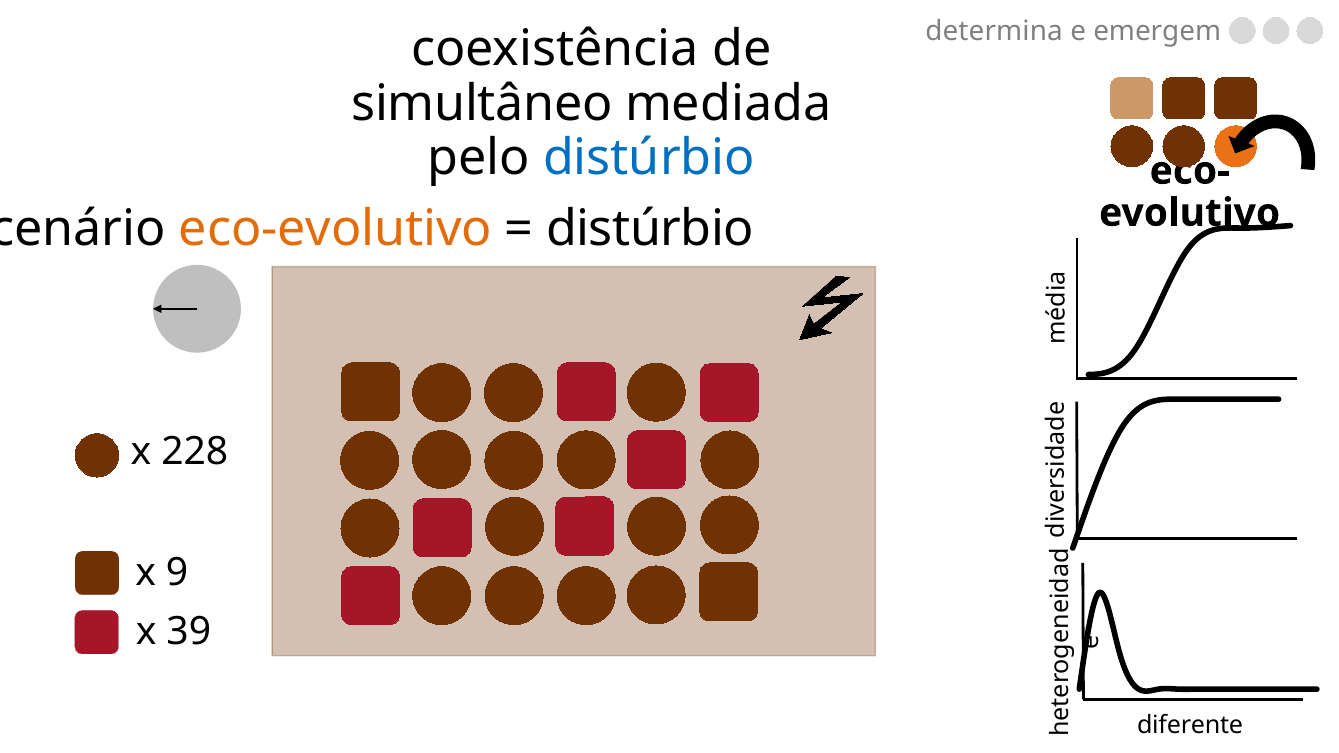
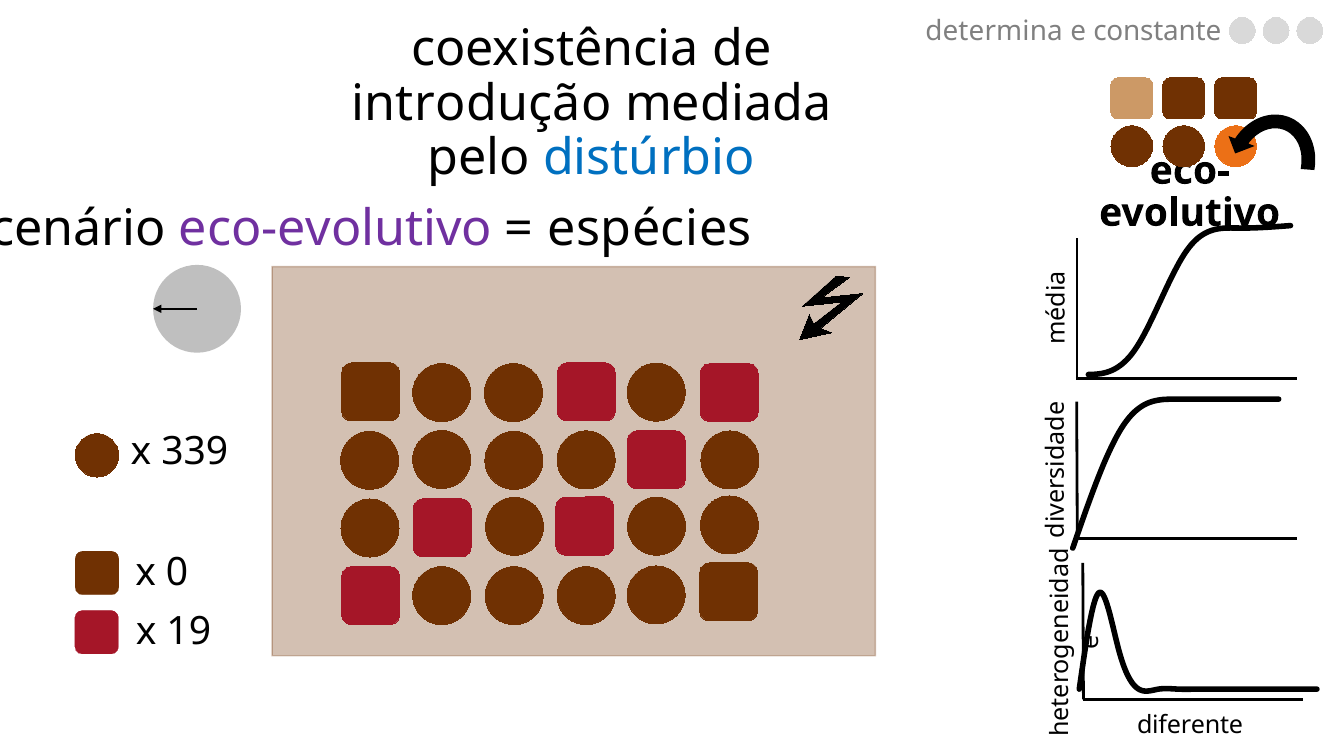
emergem: emergem -> constante (1157, 31)
simultâneo: simultâneo -> introdução (482, 104)
eco-evolutivo colour: orange -> purple (335, 229)
distúrbio: distúrbio -> espécies (650, 229)
228: 228 -> 339 (195, 452)
9: 9 -> 0 (177, 573)
39: 39 -> 19 (189, 632)
